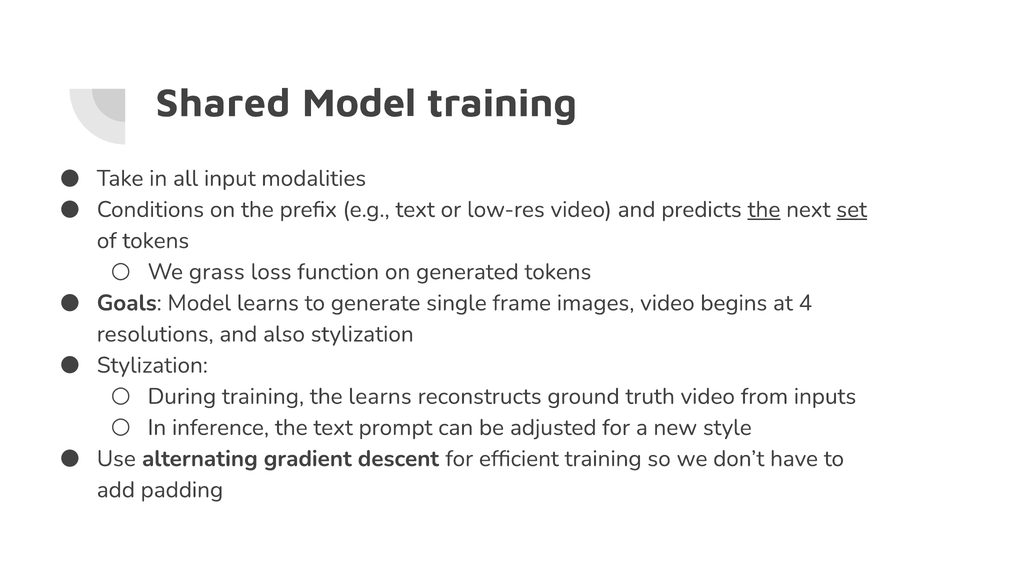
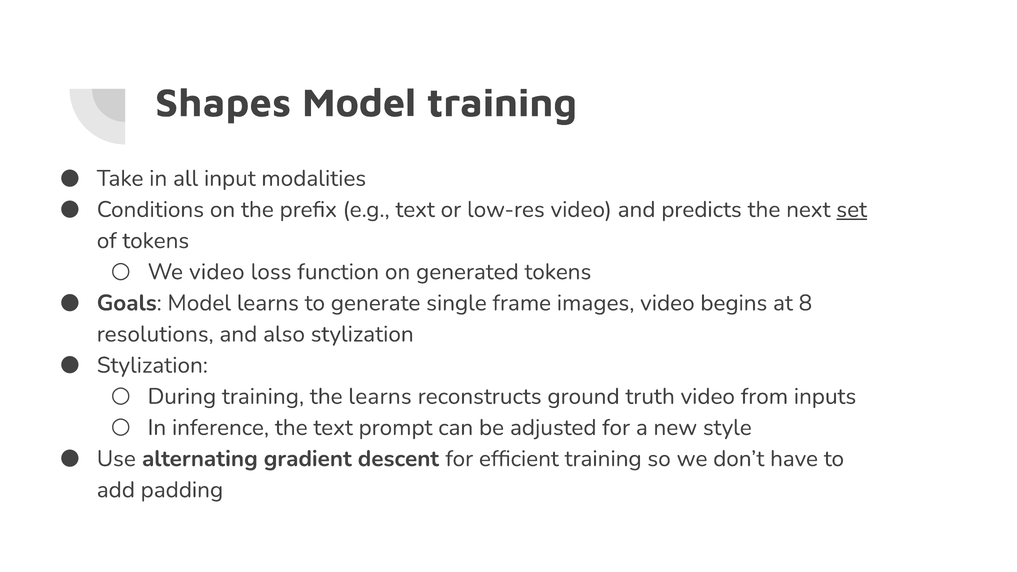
Shared: Shared -> Shapes (223, 103)
the underline: present -> none (764, 210)
We grass: grass -> video (217, 272)
4: 4 -> 8 (805, 303)
